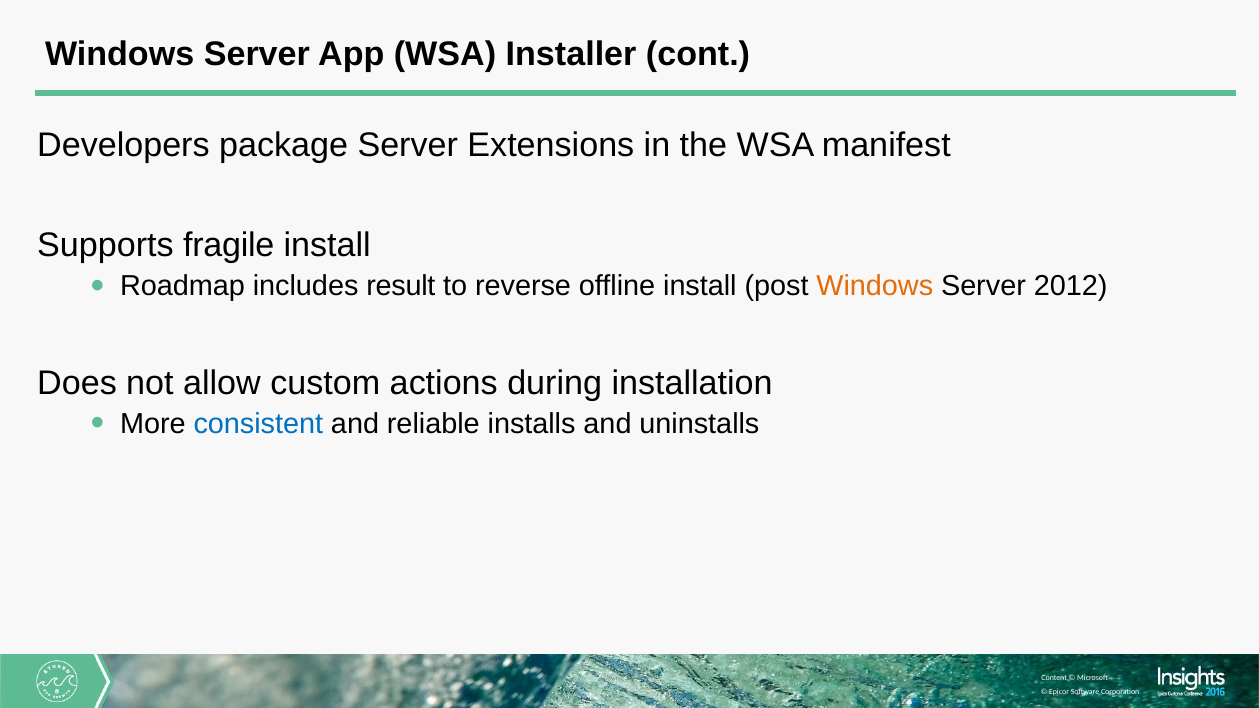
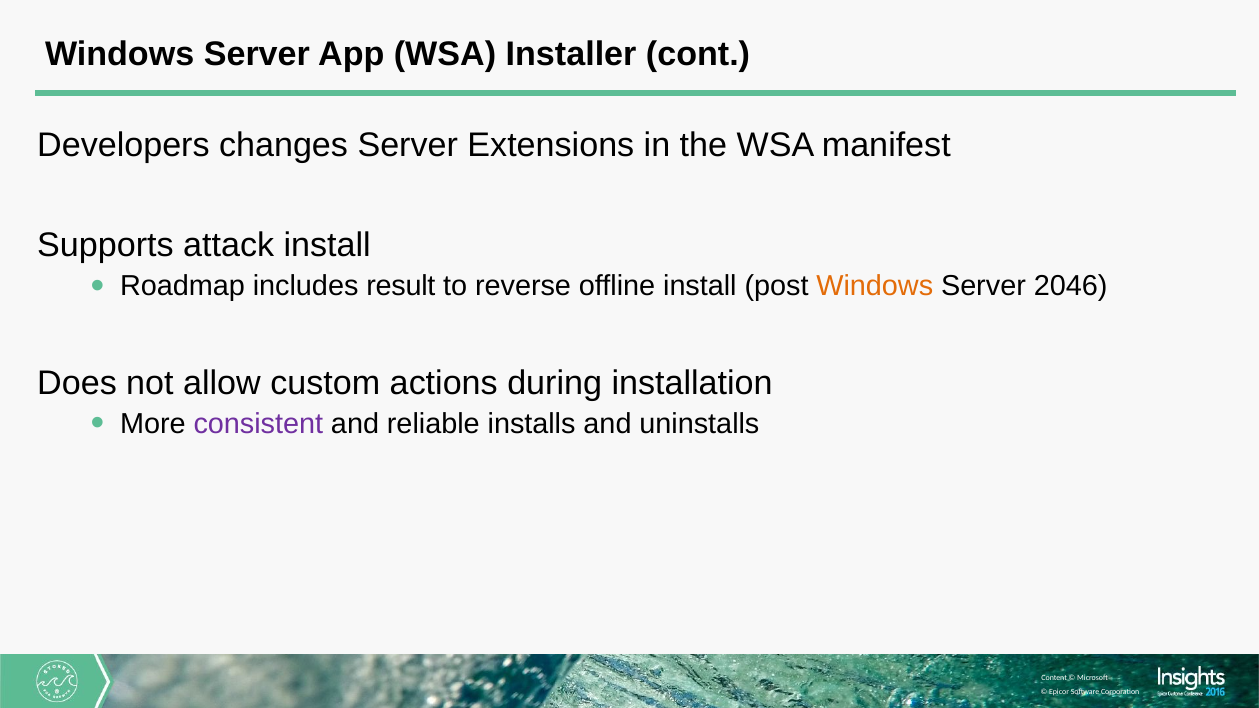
package: package -> changes (284, 146)
fragile: fragile -> attack (229, 246)
2012: 2012 -> 2046 (1071, 286)
consistent colour: blue -> purple (258, 424)
